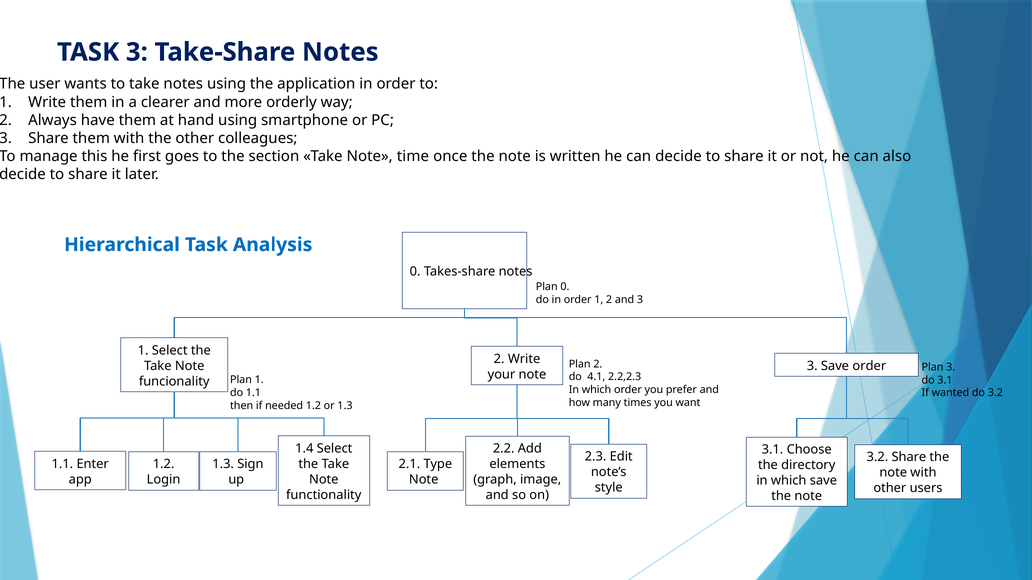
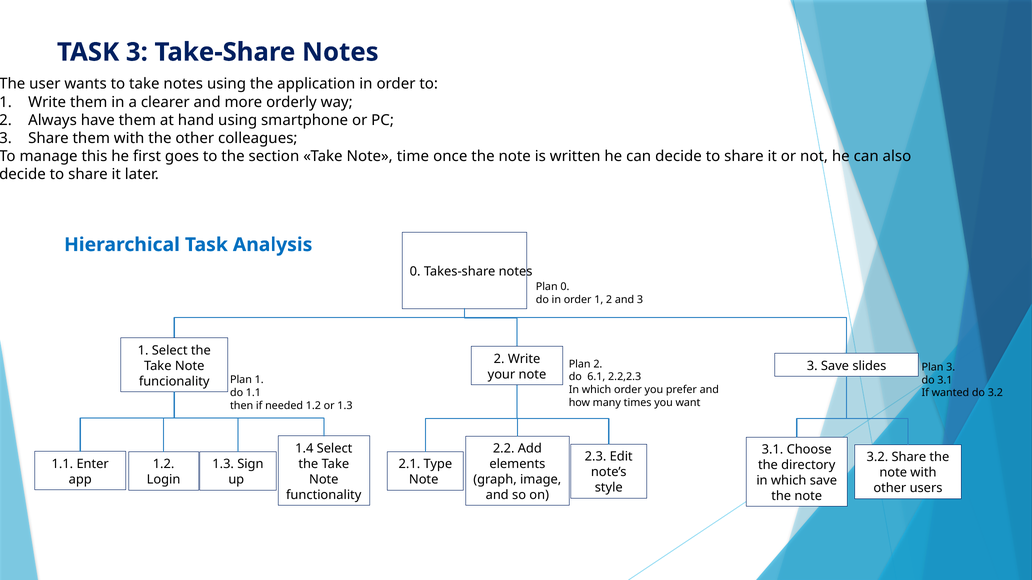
Save order: order -> slides (869, 366)
4.1: 4.1 -> 6.1 (596, 377)
